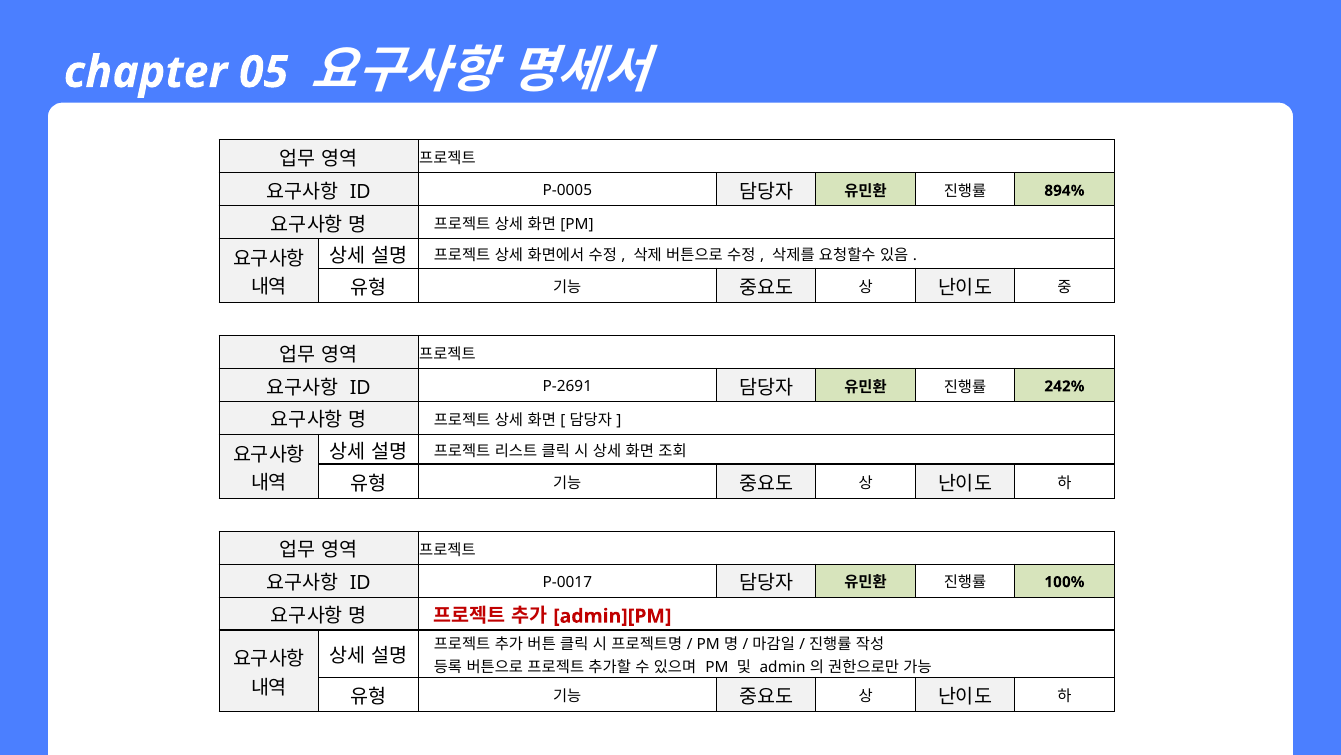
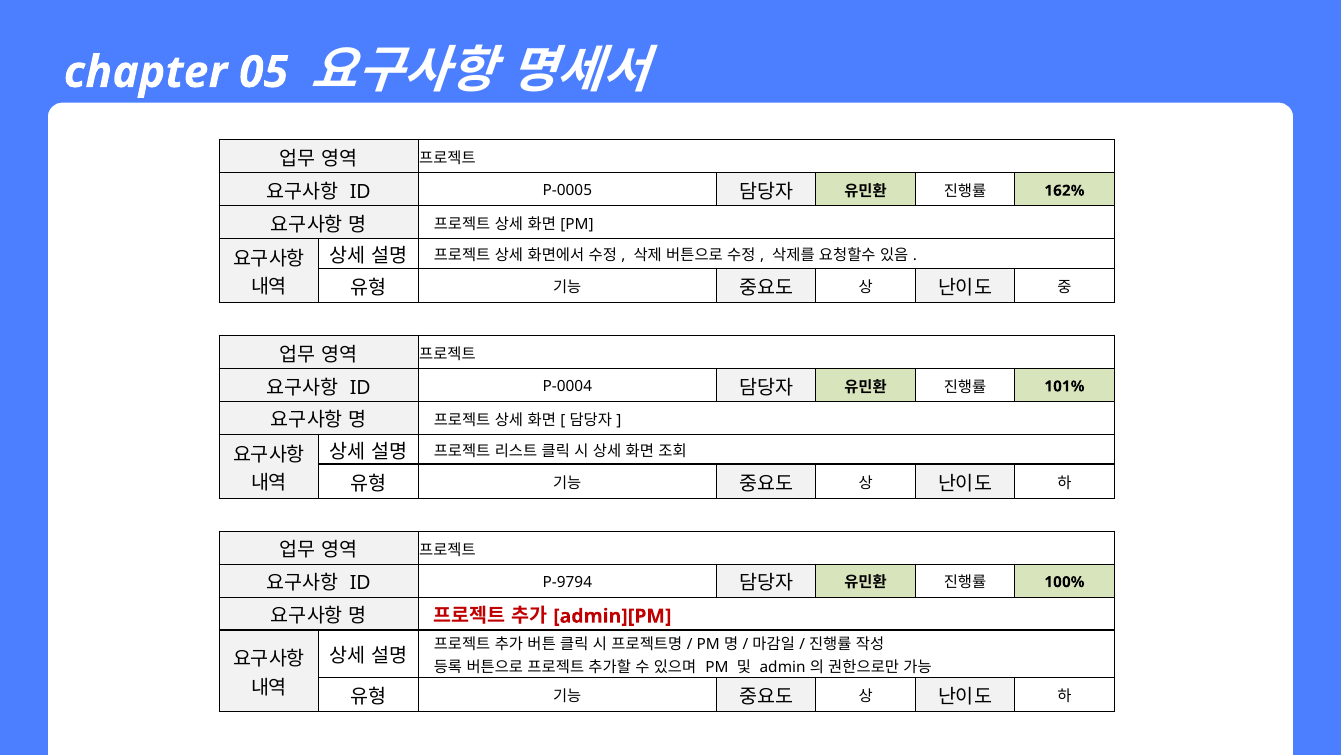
894%: 894% -> 162% (1064, 190)
P-2691: P-2691 -> P-0004 (567, 386)
242%: 242% -> 101% (1064, 386)
P-0017: P-0017 -> P-9794 (567, 582)
